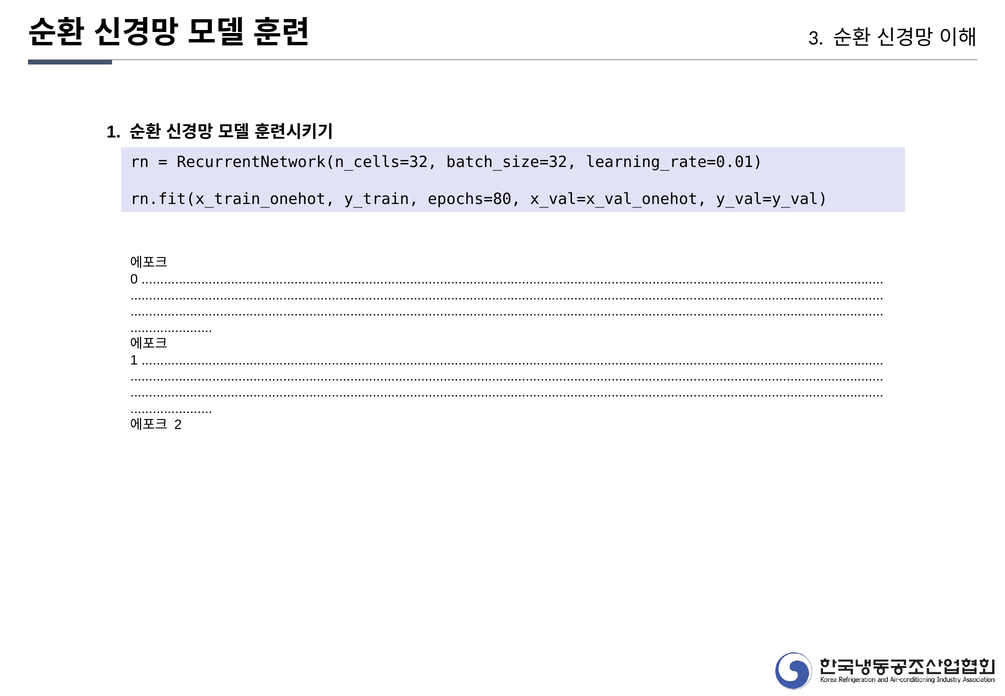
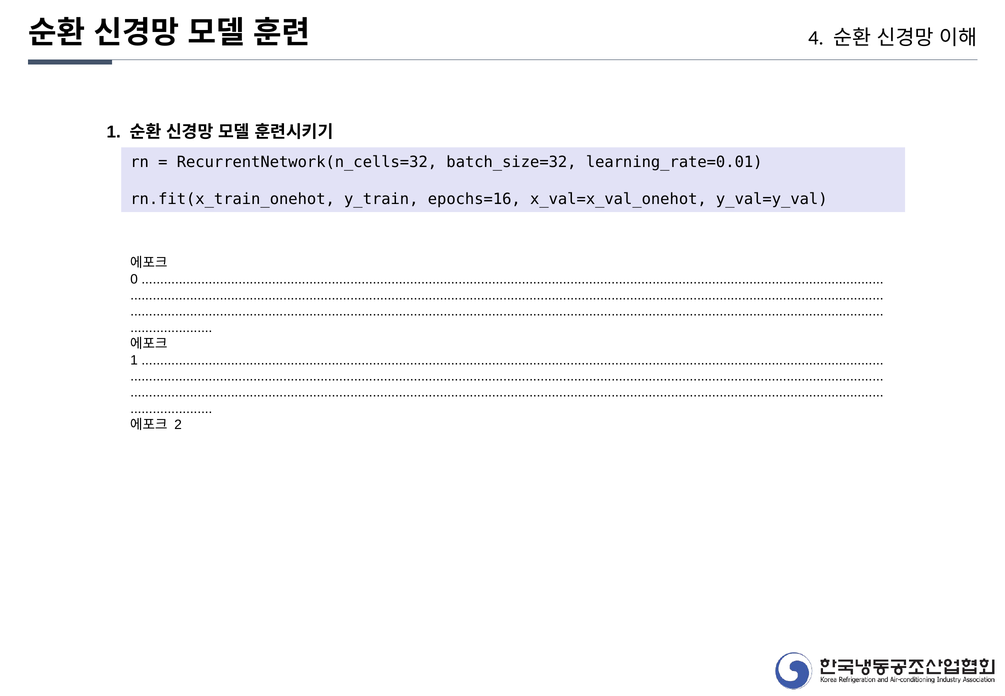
3: 3 -> 4 (816, 38)
epochs=80: epochs=80 -> epochs=16 (474, 199)
